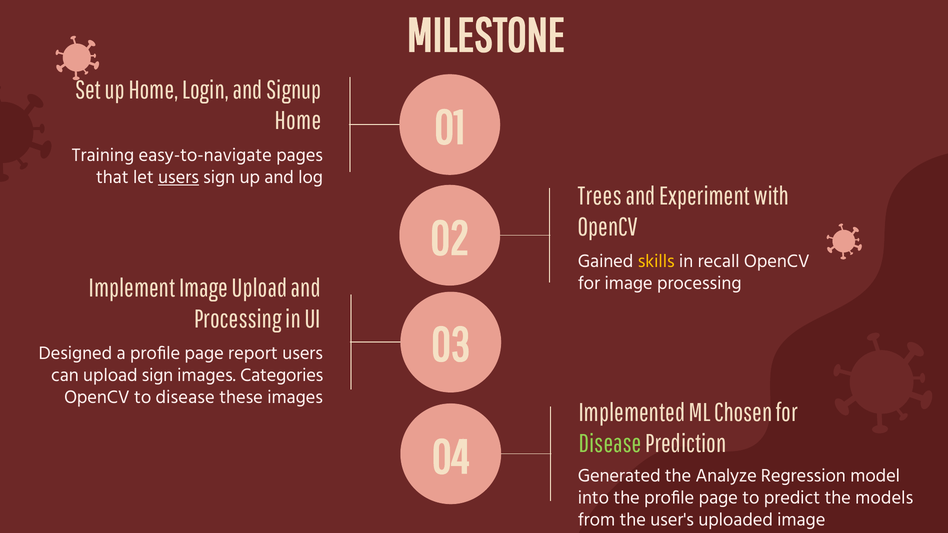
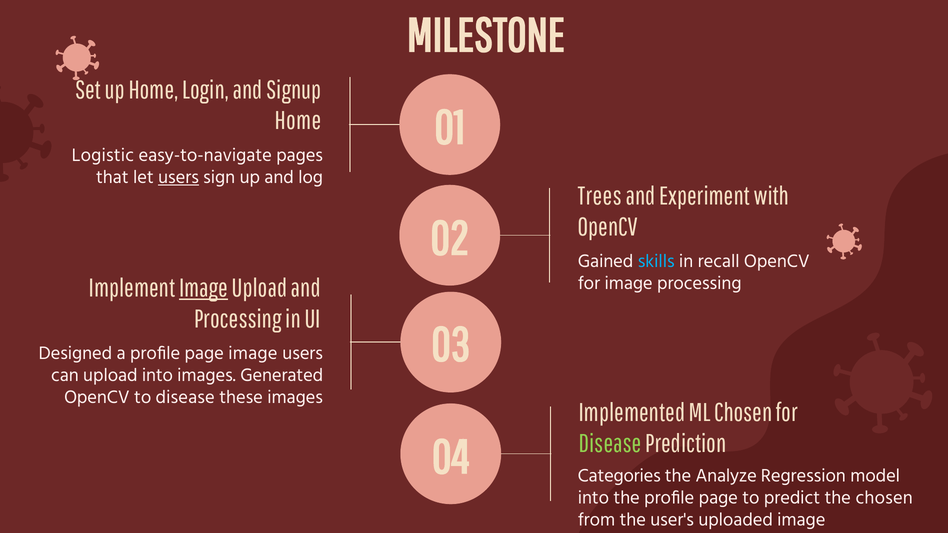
Training: Training -> Logistic (103, 155)
skills colour: yellow -> light blue (656, 261)
Image underline: none -> present (204, 288)
page report: report -> image (253, 353)
upload sign: sign -> into (157, 375)
Categories: Categories -> Generated (282, 375)
Generated: Generated -> Categories (619, 476)
the models: models -> chosen (884, 498)
